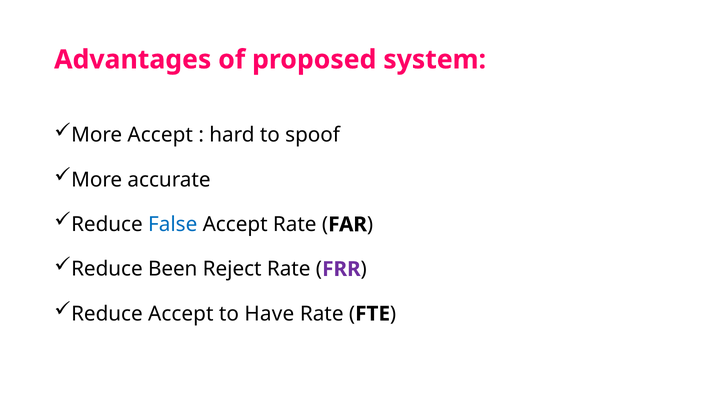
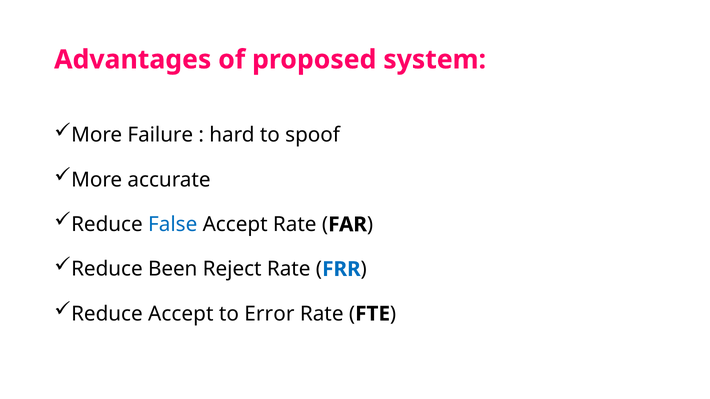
More Accept: Accept -> Failure (160, 135)
FRR colour: purple -> blue (341, 269)
Have: Have -> Error (269, 314)
